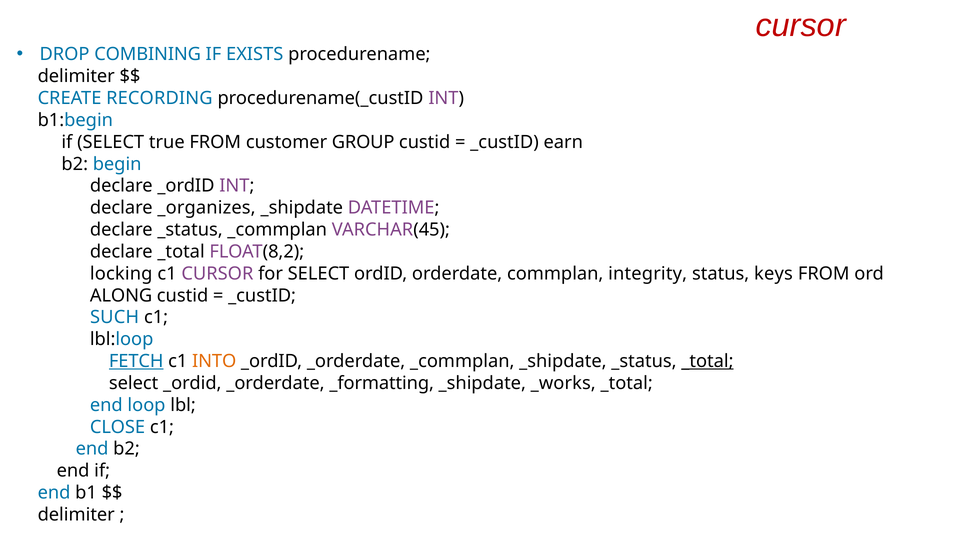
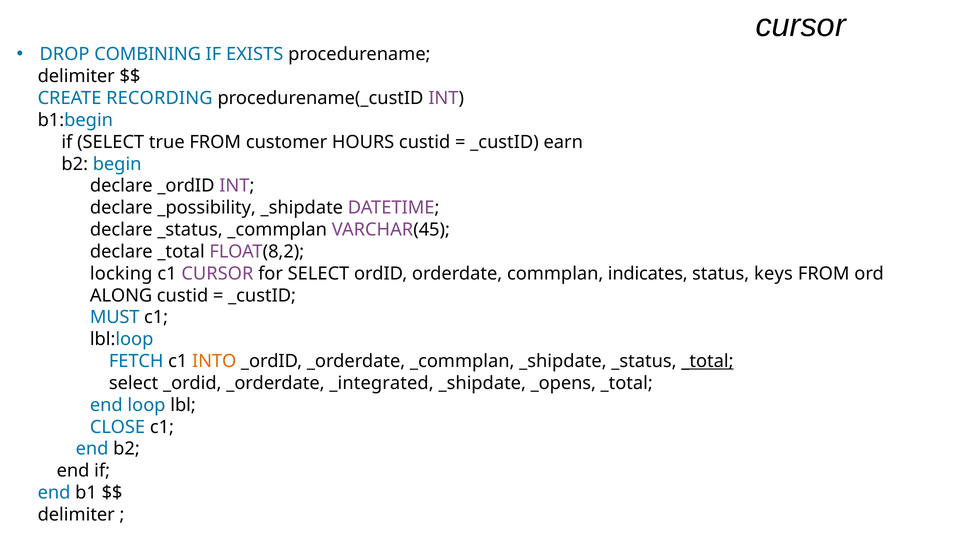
cursor colour: red -> black (801, 25)
GROUP: GROUP -> HOURS (363, 142)
_organizes: _organizes -> _possibility (207, 208)
integrity: integrity -> indicates (648, 274)
SUCH: SUCH -> MUST (115, 318)
FETCH underline: present -> none (136, 362)
_formatting: _formatting -> _integrated (382, 384)
_works: _works -> _opens (563, 384)
